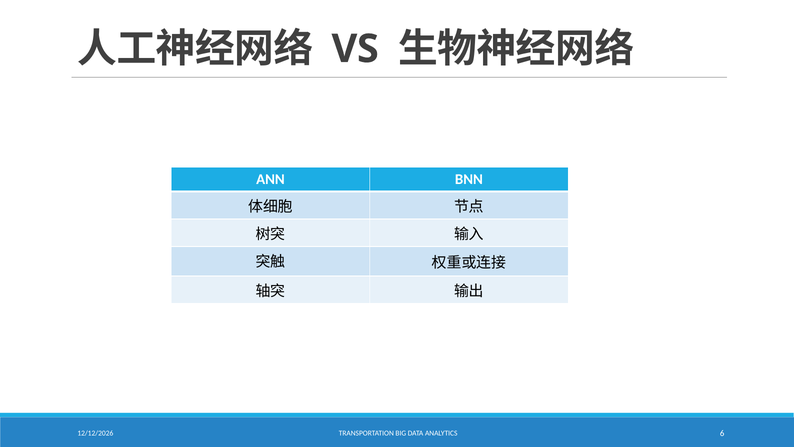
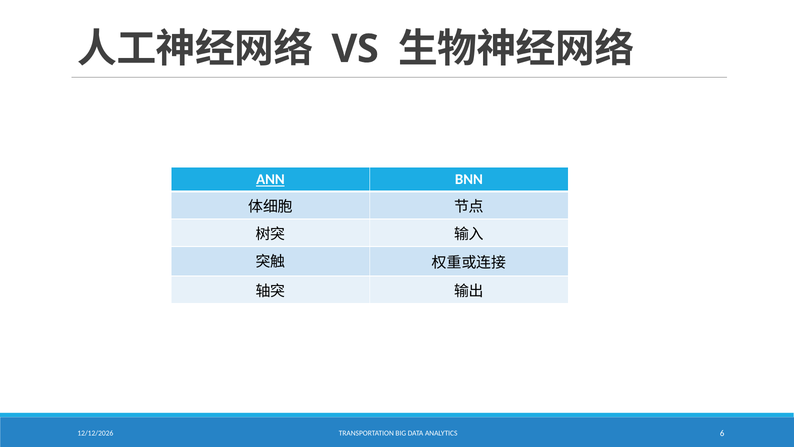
ANN underline: none -> present (270, 179)
